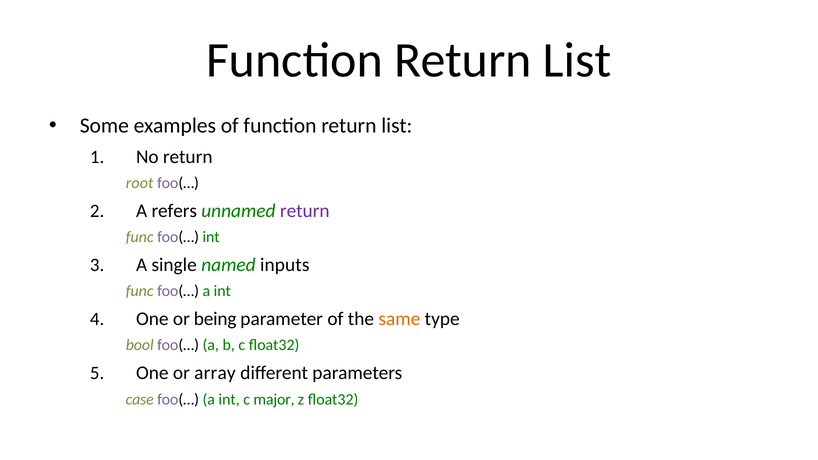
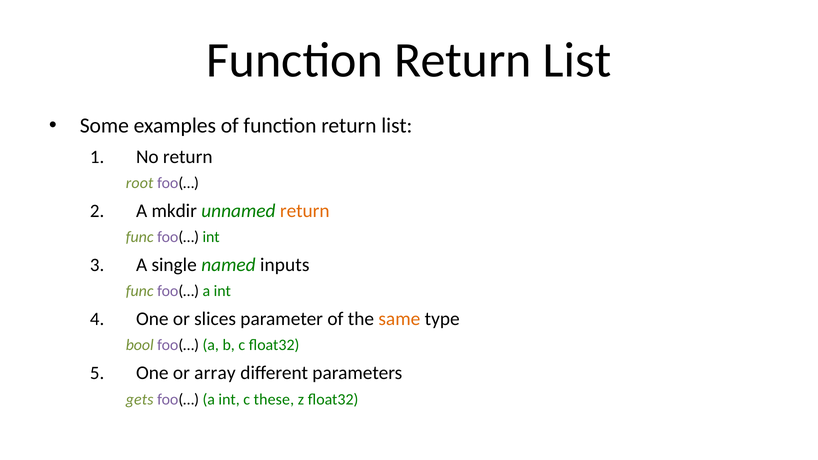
refers: refers -> mkdir (174, 211)
return colour: purple -> orange (305, 211)
being: being -> slices (215, 319)
case: case -> gets (140, 399)
major: major -> these (274, 399)
